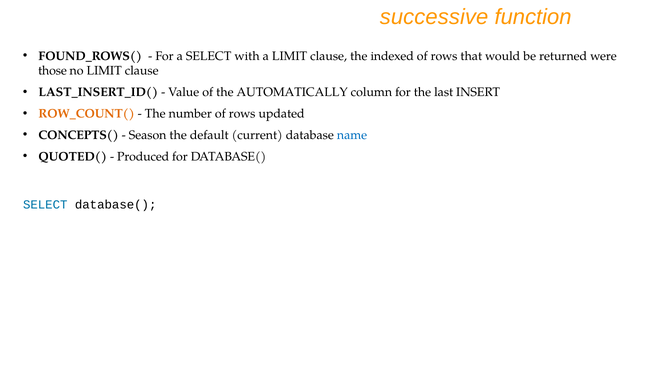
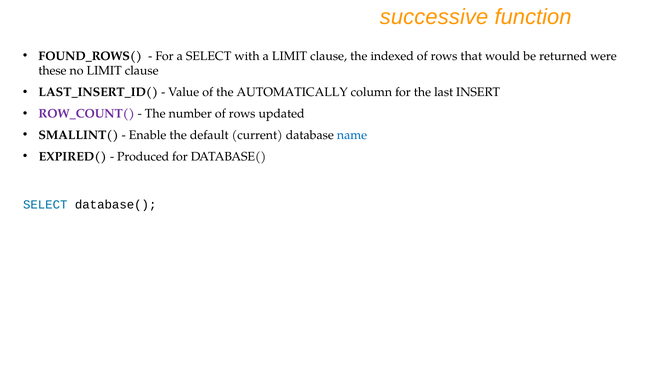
those: those -> these (52, 71)
ROW_COUNT( colour: orange -> purple (87, 114)
CONCEPTS(: CONCEPTS( -> SMALLINT( (79, 135)
Season: Season -> Enable (148, 135)
QUOTED(: QUOTED( -> EXPIRED( (73, 156)
